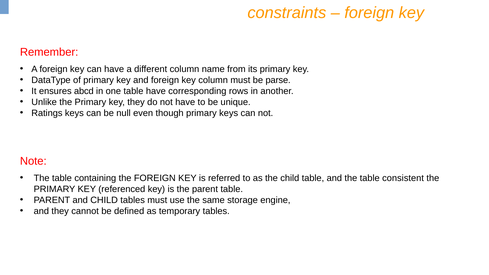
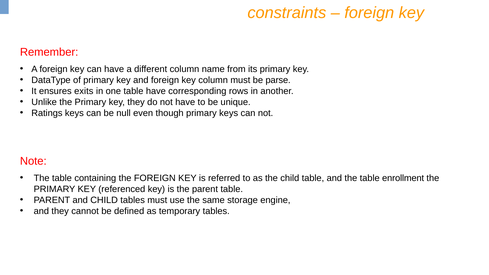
abcd: abcd -> exits (84, 91)
consistent: consistent -> enrollment (403, 178)
